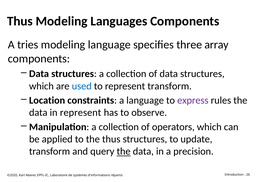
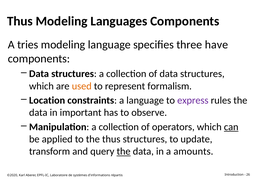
array: array -> have (216, 45)
used colour: blue -> orange (82, 86)
represent transform: transform -> formalism (170, 86)
in represent: represent -> important (81, 113)
can underline: none -> present (231, 127)
precision: precision -> amounts (193, 151)
